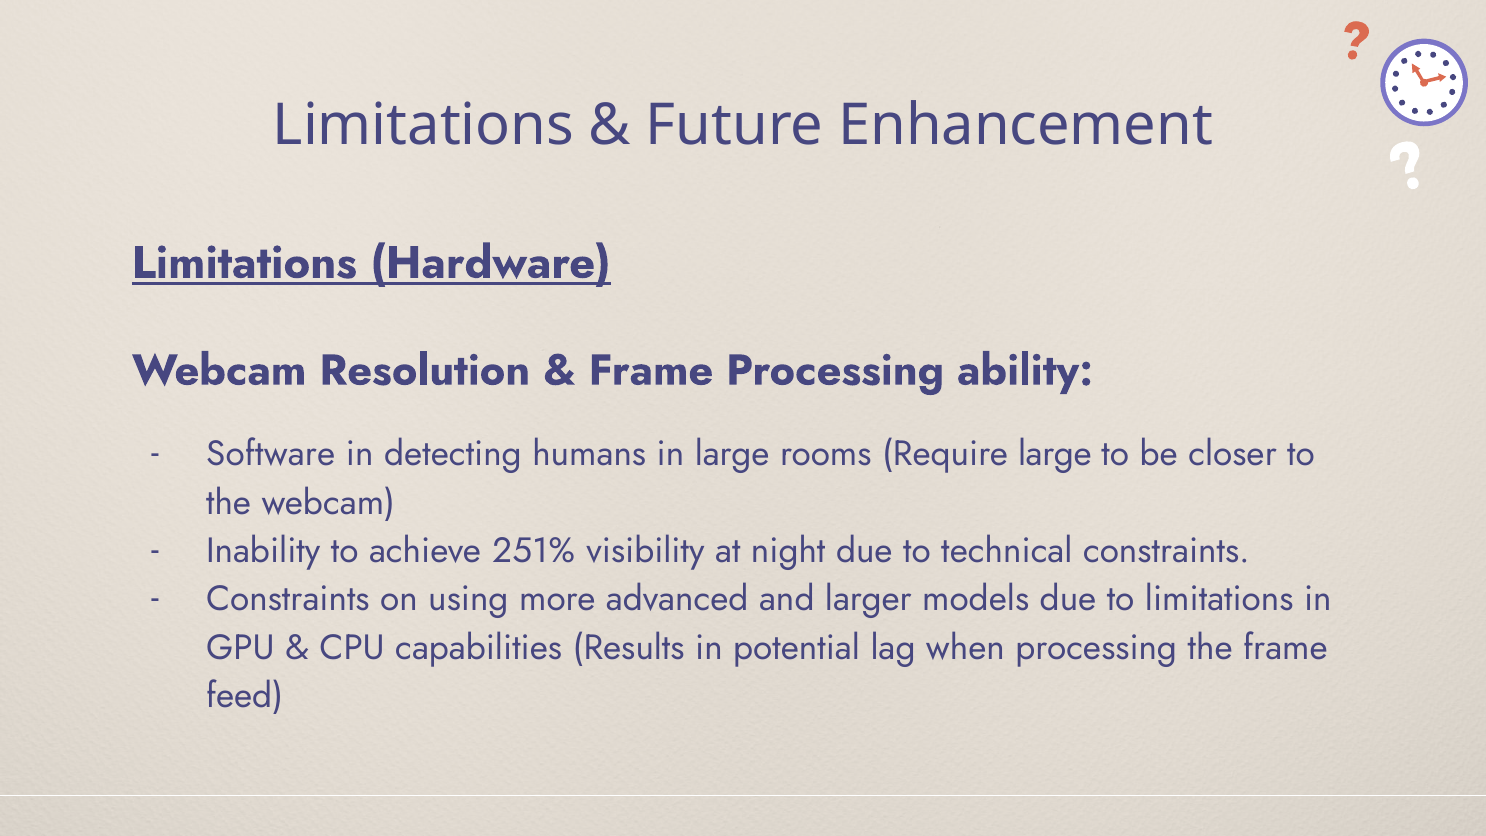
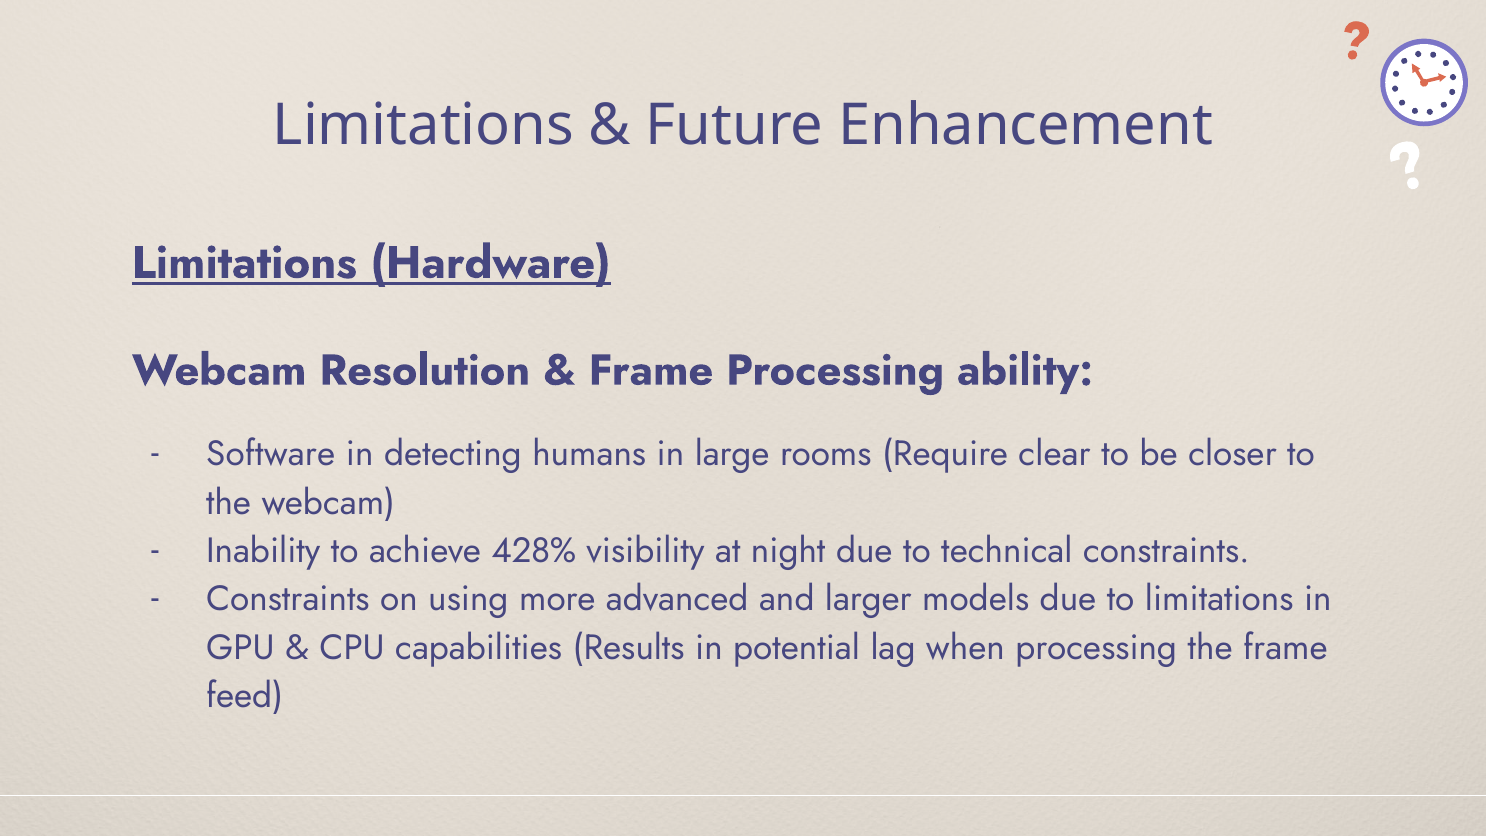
Require large: large -> clear (1055, 454)
251%: 251% -> 428% (534, 551)
